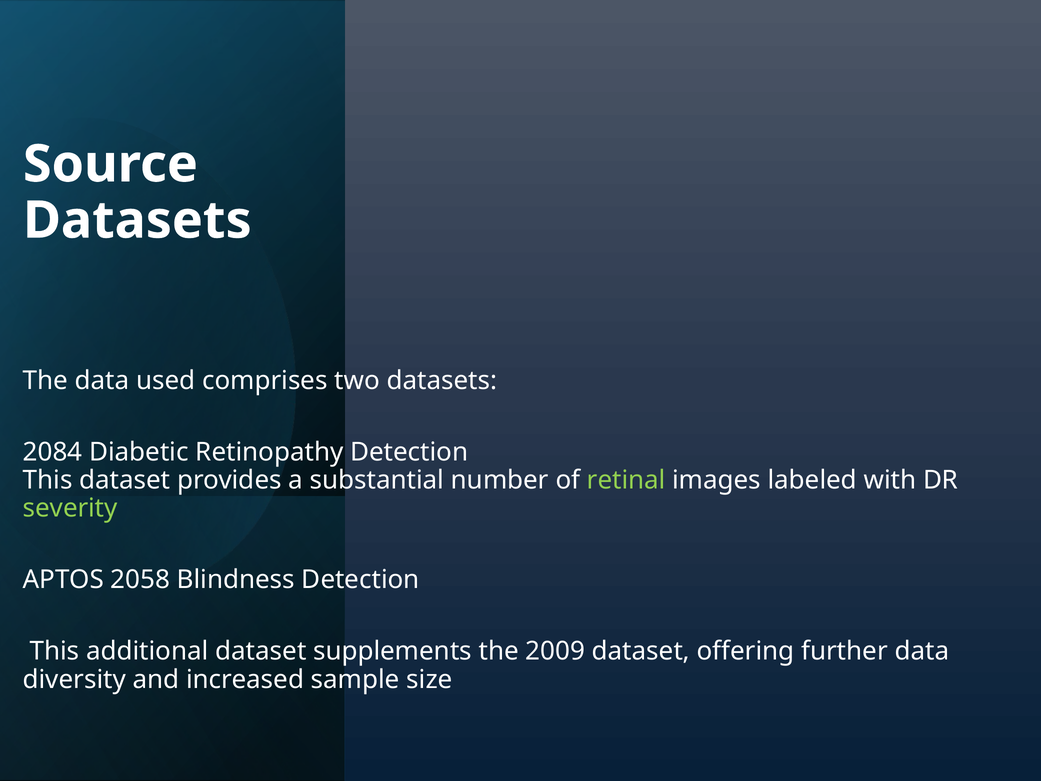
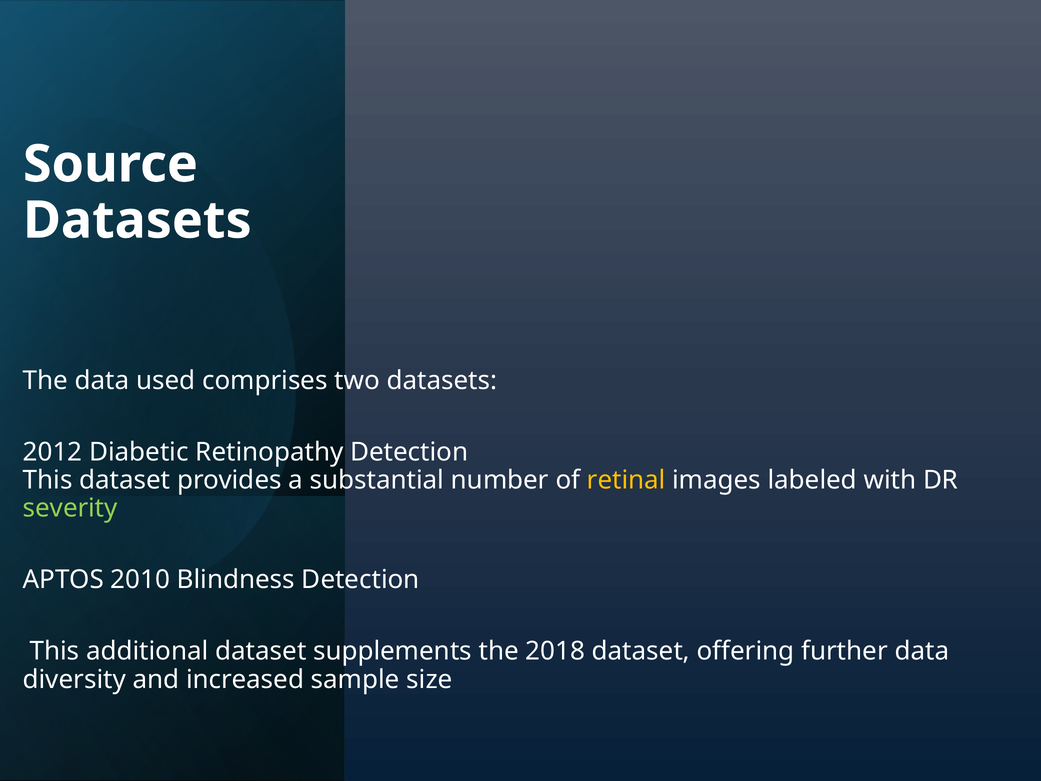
2084: 2084 -> 2012 (53, 452)
retinal colour: light green -> yellow (626, 480)
2058: 2058 -> 2010 (140, 580)
2009: 2009 -> 2018 (555, 651)
